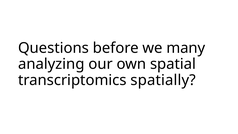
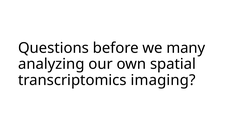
spatially: spatially -> imaging (163, 80)
